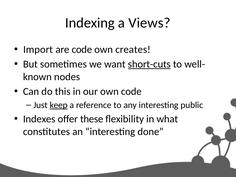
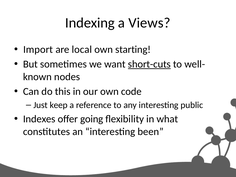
are code: code -> local (82, 50)
creates: creates -> starting (133, 50)
keep underline: present -> none (59, 105)
these: these -> going (92, 119)
done: done -> been (151, 132)
